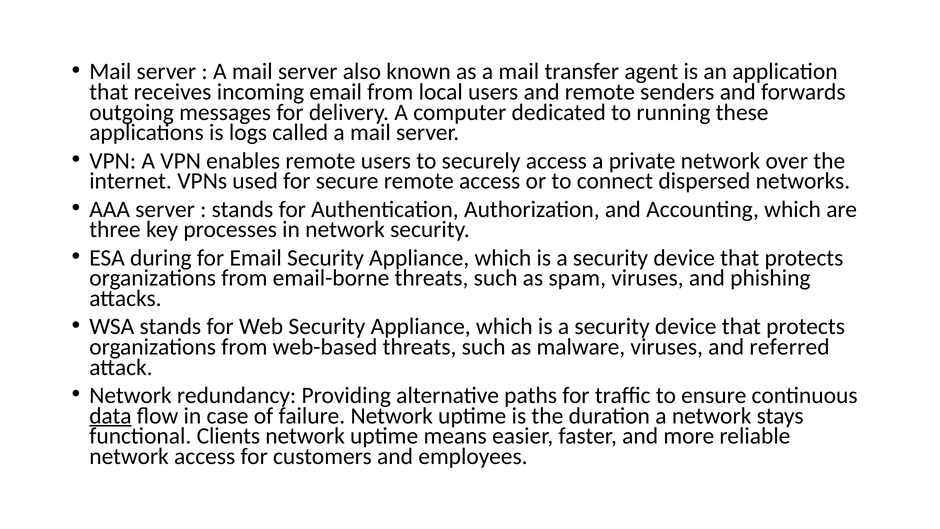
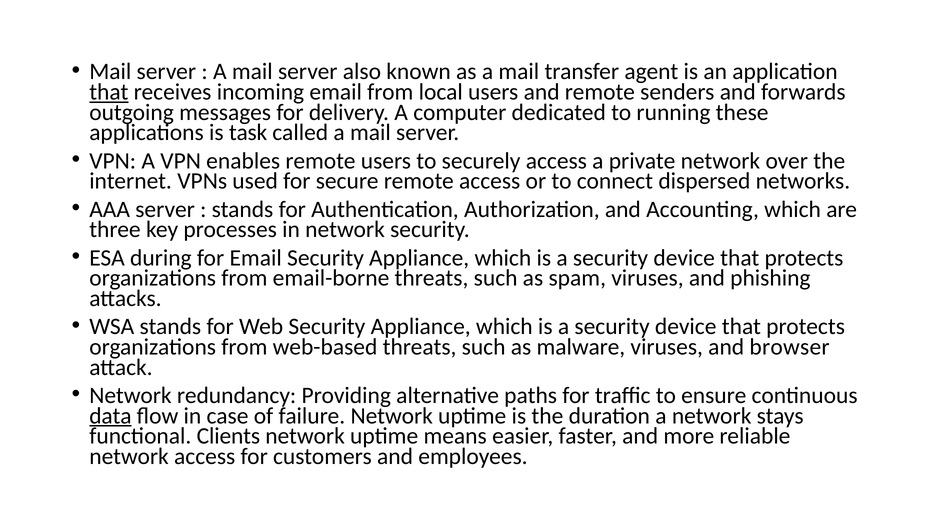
that underline: none -> present (109, 92)
logs: logs -> task (248, 133)
referred: referred -> browser (790, 347)
